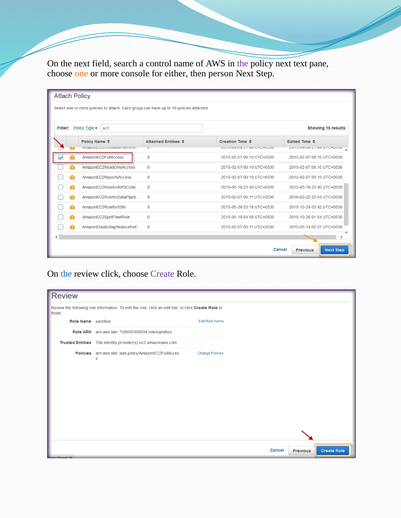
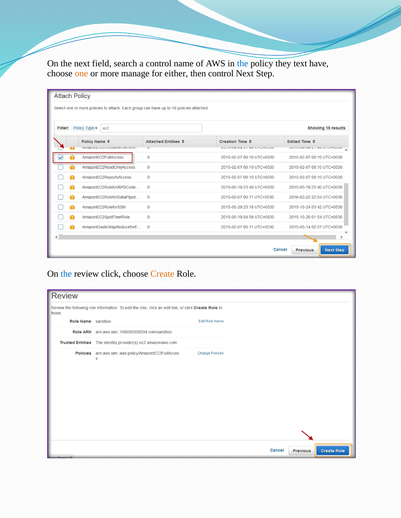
the colour: purple -> blue (243, 63)
policy next: next -> they (283, 63)
pane: pane -> have (319, 63)
console: console -> manage (135, 74)
then person: person -> control (221, 74)
Create colour: purple -> orange (162, 274)
